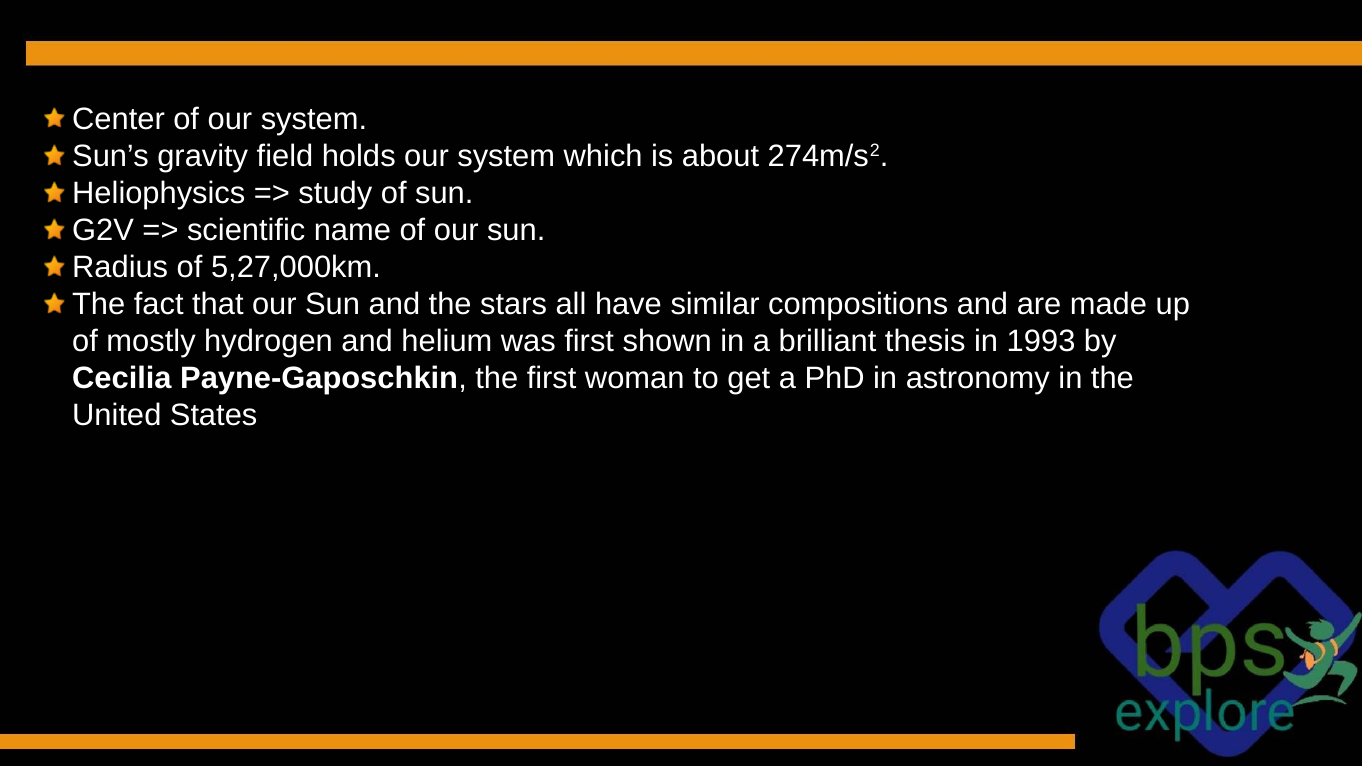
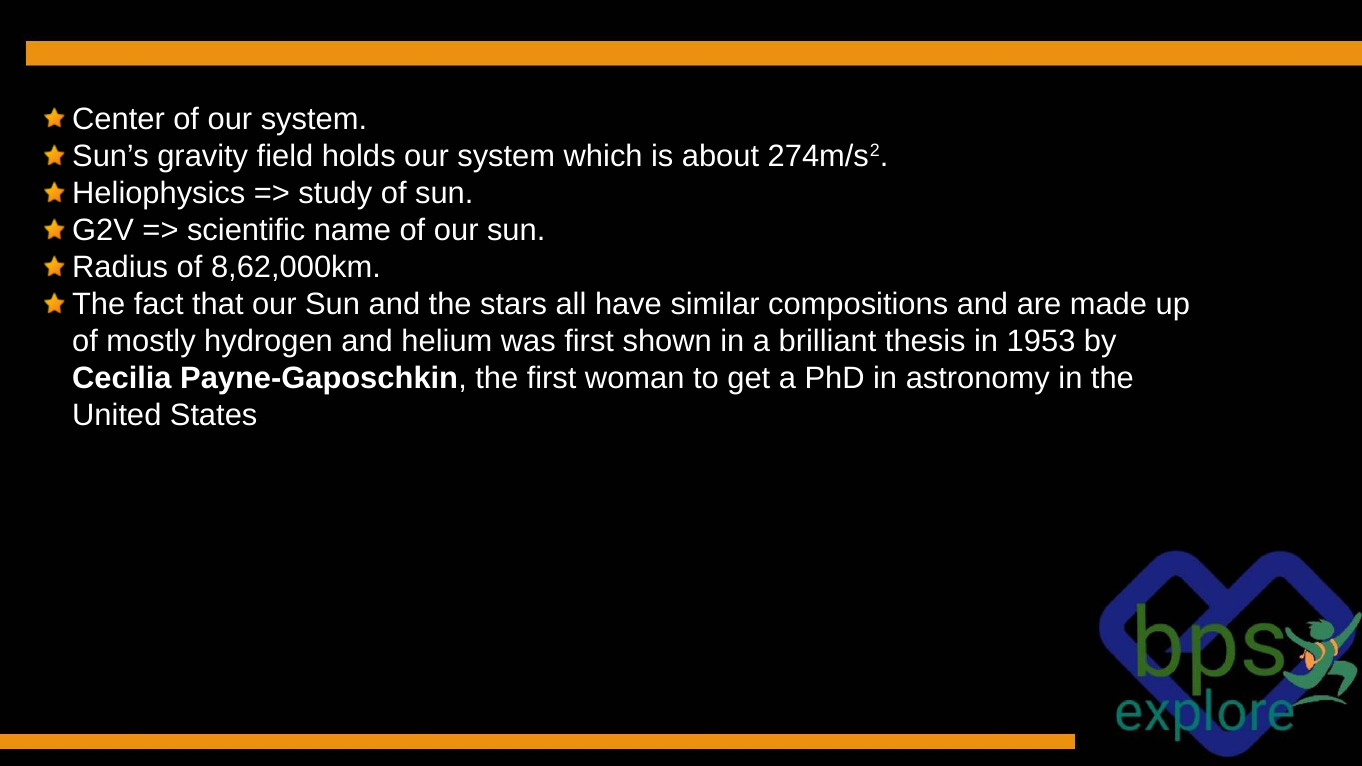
5,27,000km: 5,27,000km -> 8,62,000km (296, 268)
1993: 1993 -> 1953 (1041, 342)
